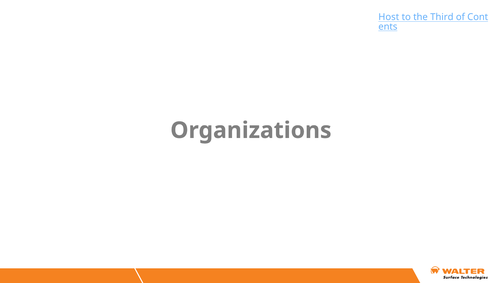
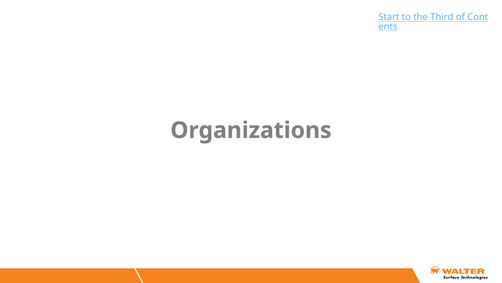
Host: Host -> Start (389, 17)
